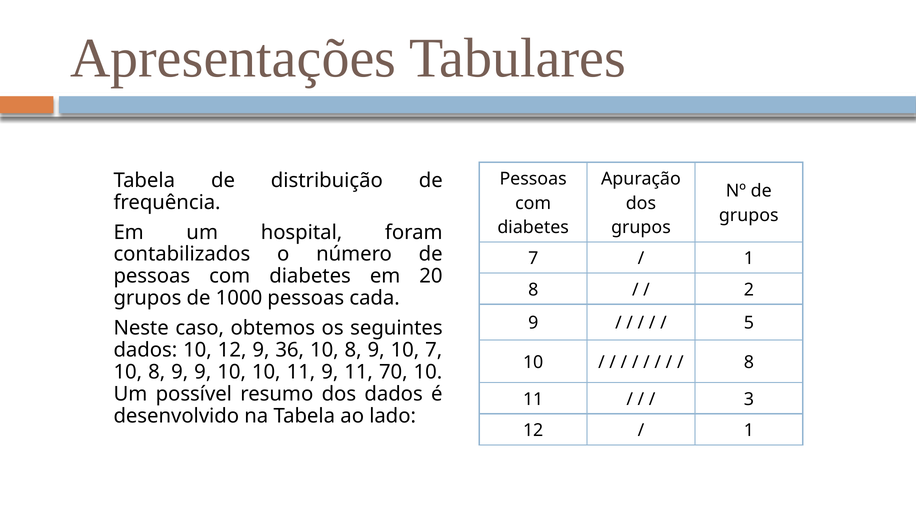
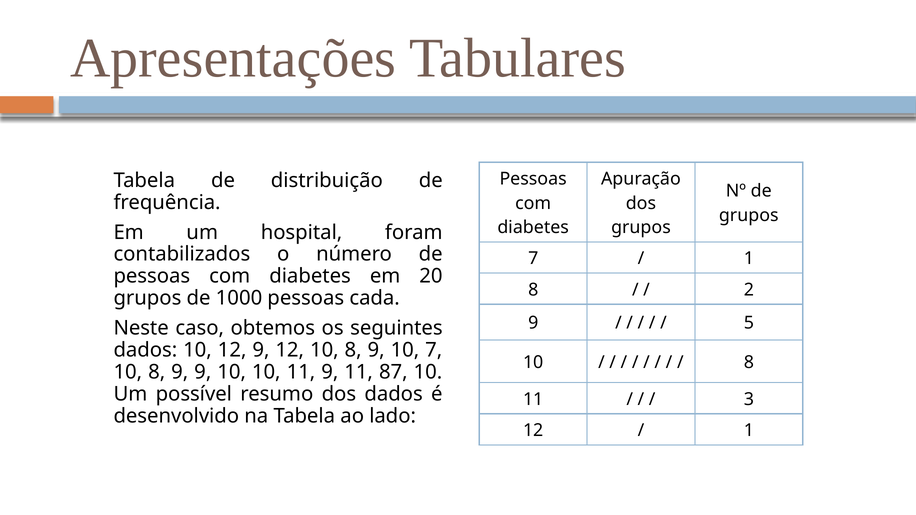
9 36: 36 -> 12 (290, 350)
70: 70 -> 87 (393, 372)
